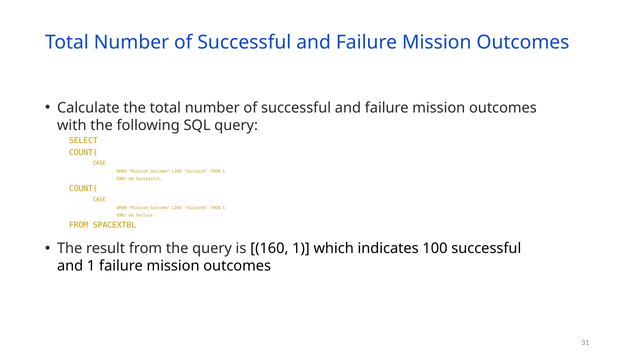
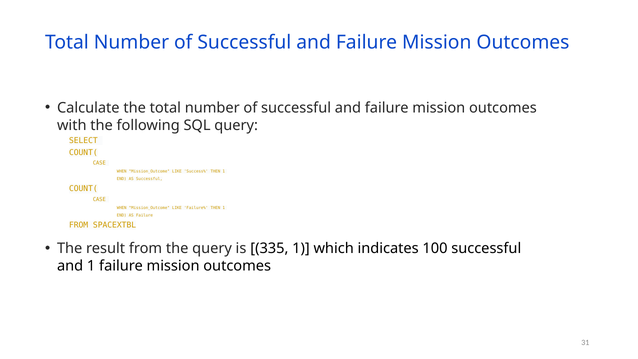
160: 160 -> 335 (269, 248)
